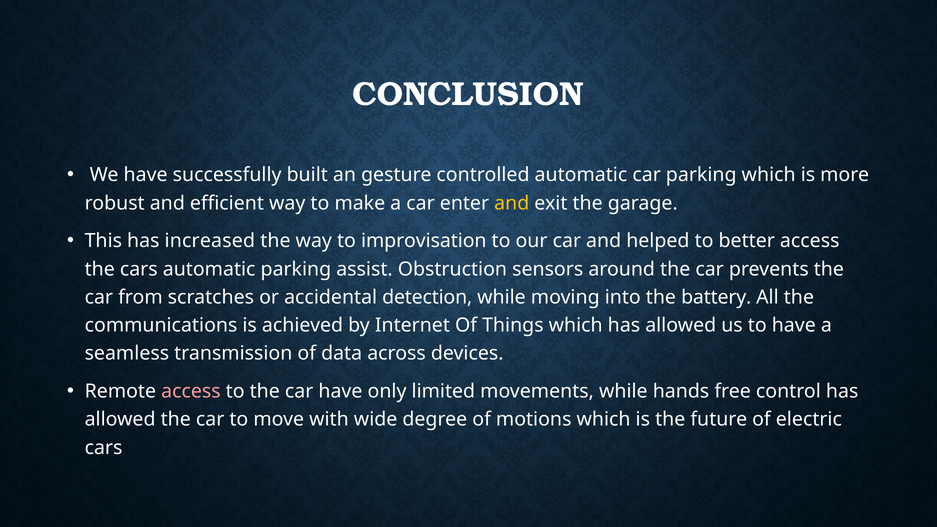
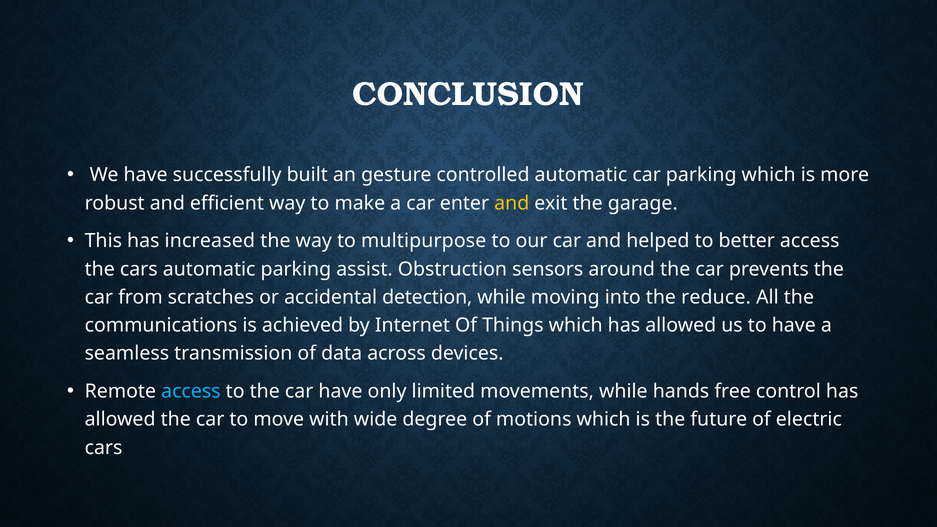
improvisation: improvisation -> multipurpose (424, 241)
battery: battery -> reduce (716, 297)
access colour: pink -> light blue (191, 391)
